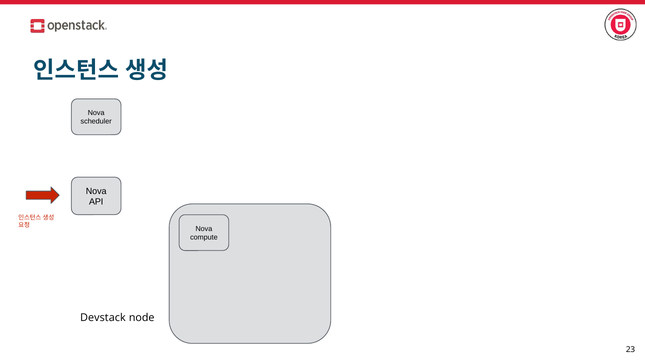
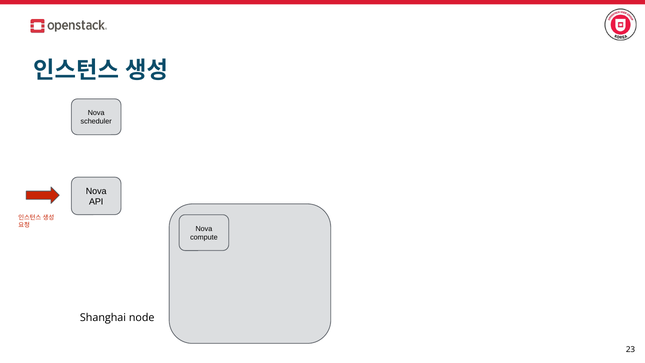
Devstack: Devstack -> Shanghai (103, 317)
